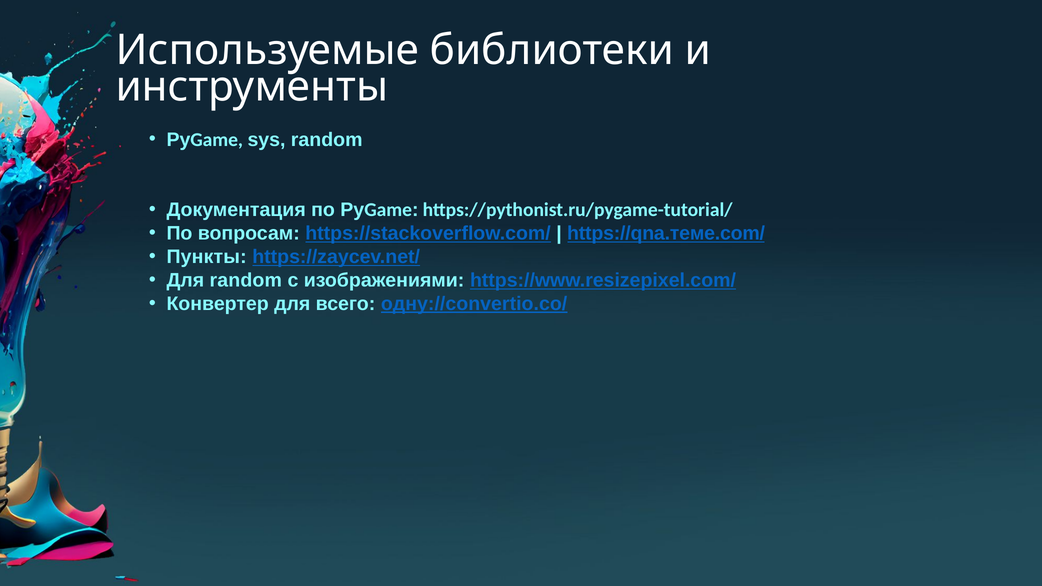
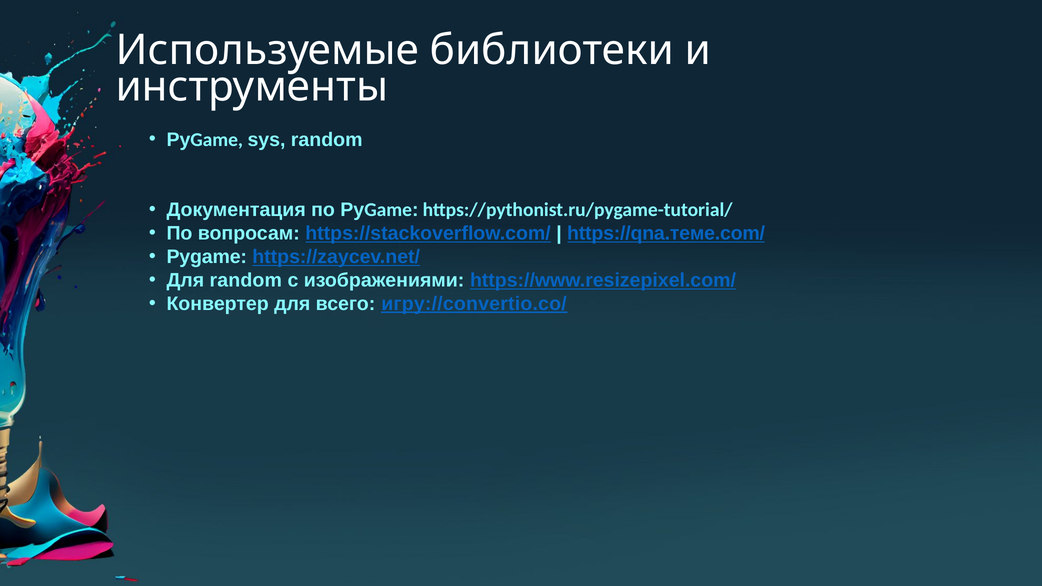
Пункты: Пункты -> Pygame (207, 257)
одну://convertio.co/: одну://convertio.co/ -> игру://convertio.co/ (474, 304)
